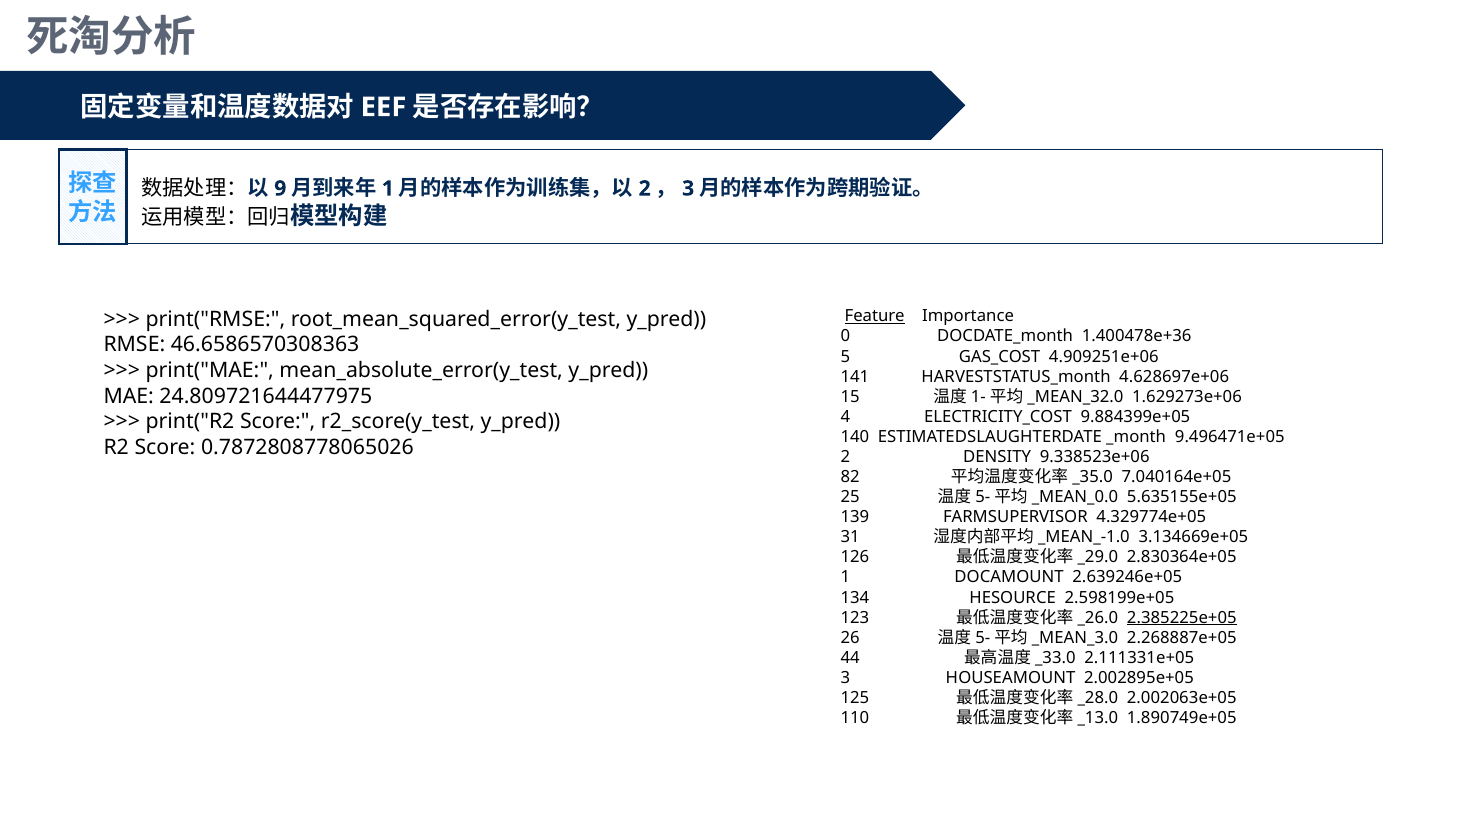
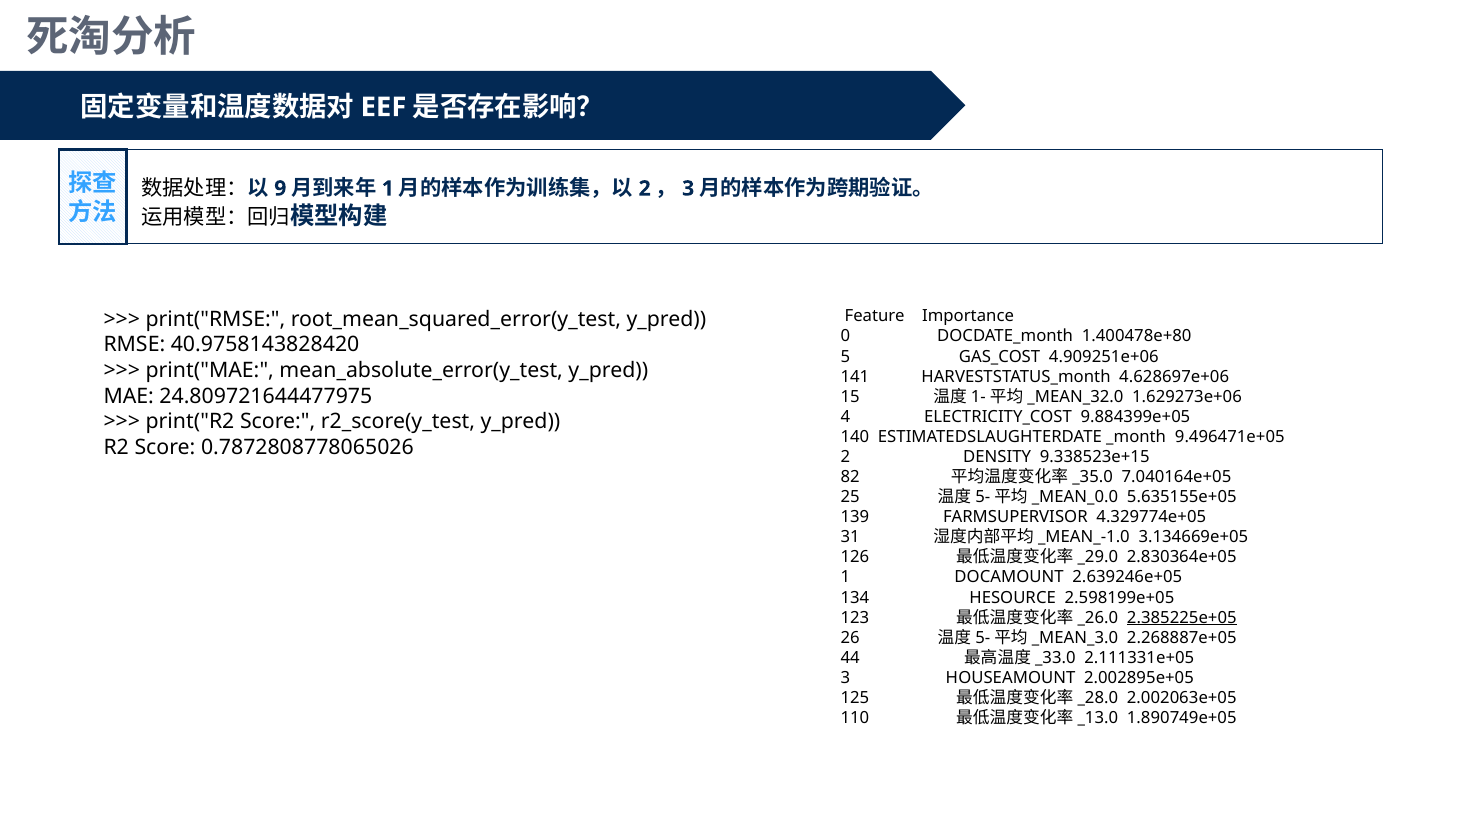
Feature underline: present -> none (875, 316)
1.400478e+36: 1.400478e+36 -> 1.400478e+80 (1137, 336)
46.6586570308363: 46.6586570308363 -> 40.9758143828420 (265, 345)
9.338523e+06: 9.338523e+06 -> 9.338523e+15 (1095, 457)
